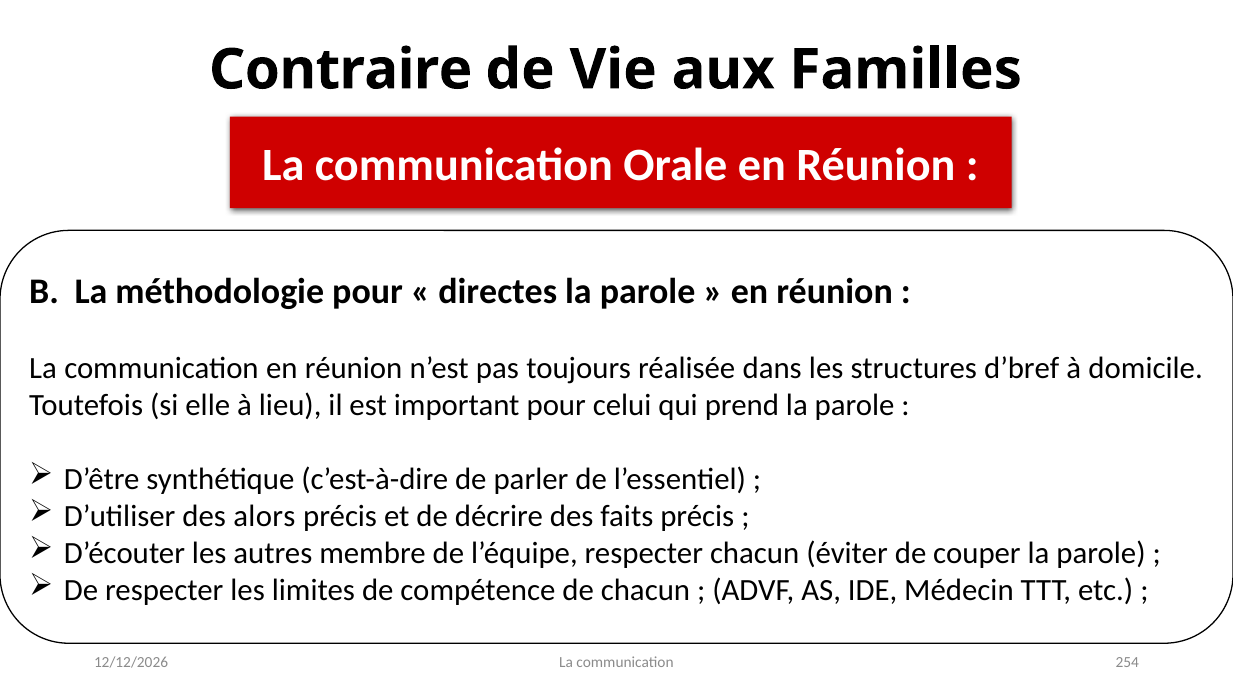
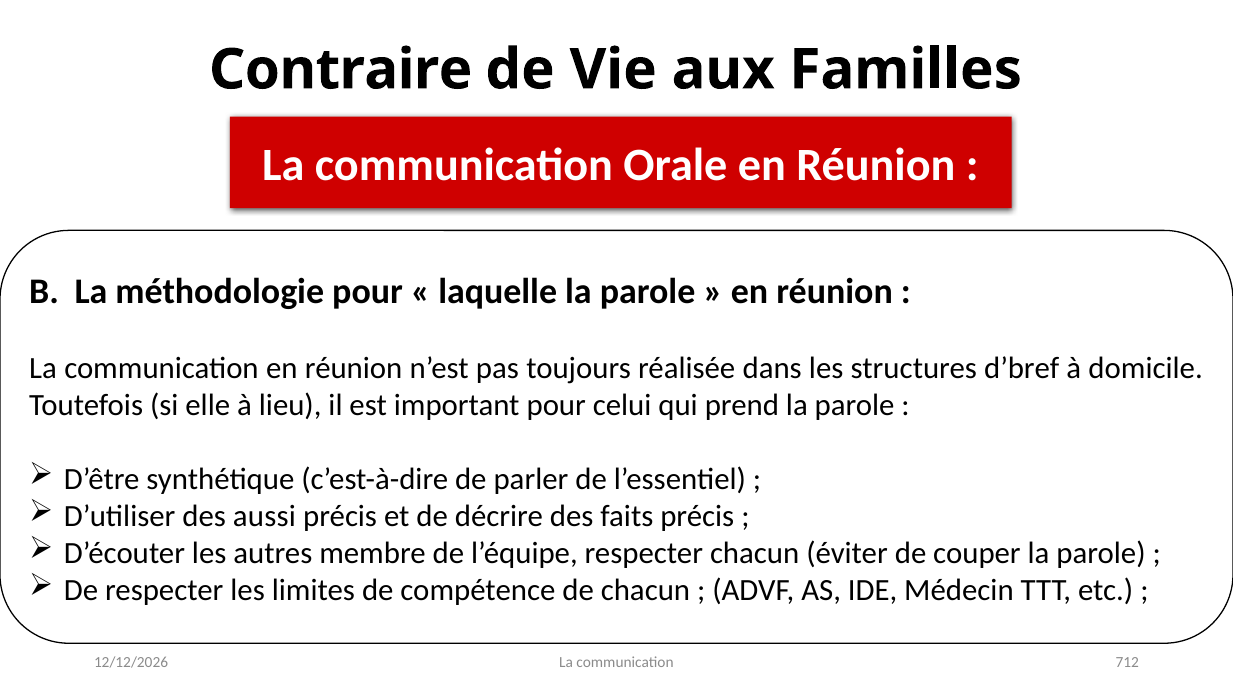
directes: directes -> laquelle (498, 291)
alors: alors -> aussi (264, 516)
254: 254 -> 712 (1127, 662)
